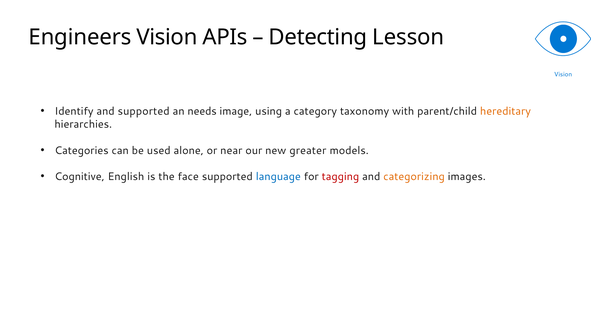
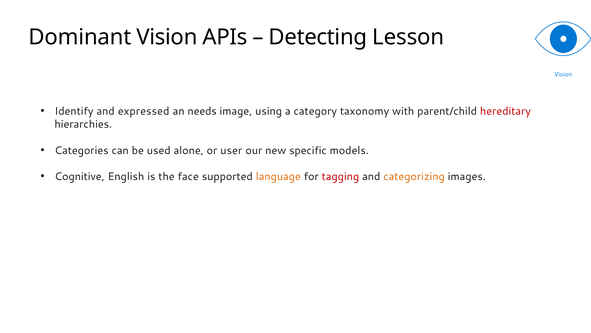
Engineers: Engineers -> Dominant (80, 37)
and supported: supported -> expressed (144, 111)
hereditary colour: orange -> red (505, 111)
near: near -> user (231, 150)
greater: greater -> specific (308, 150)
language colour: blue -> orange (278, 176)
